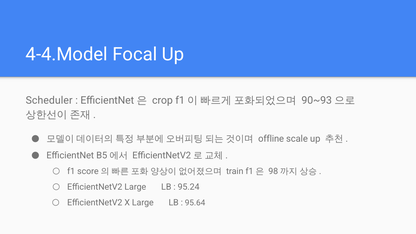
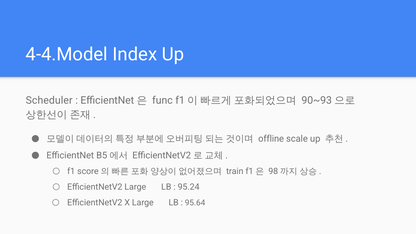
Focal: Focal -> Index (135, 55)
crop: crop -> func (162, 100)
